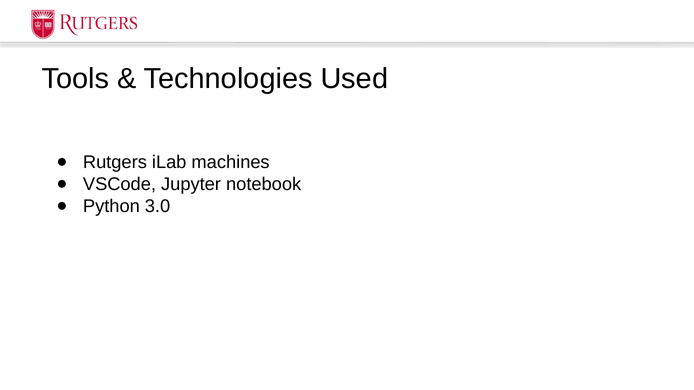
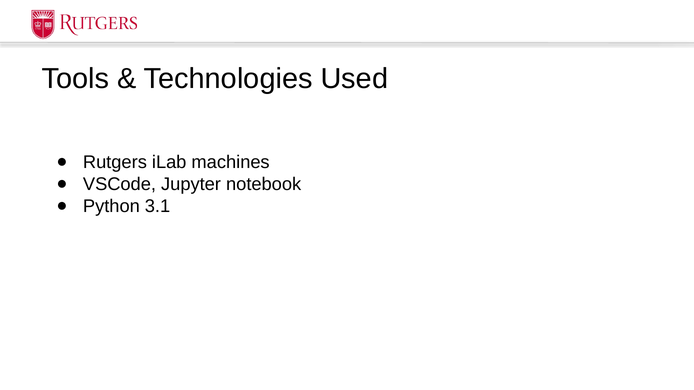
3.0: 3.0 -> 3.1 (158, 206)
